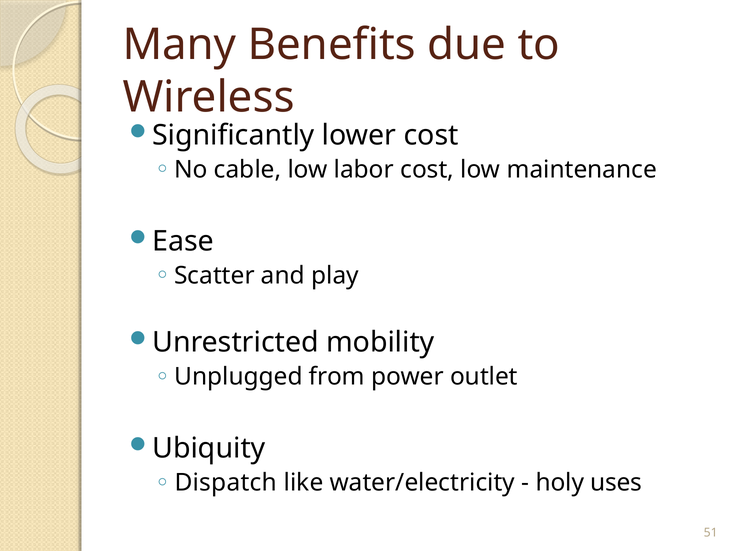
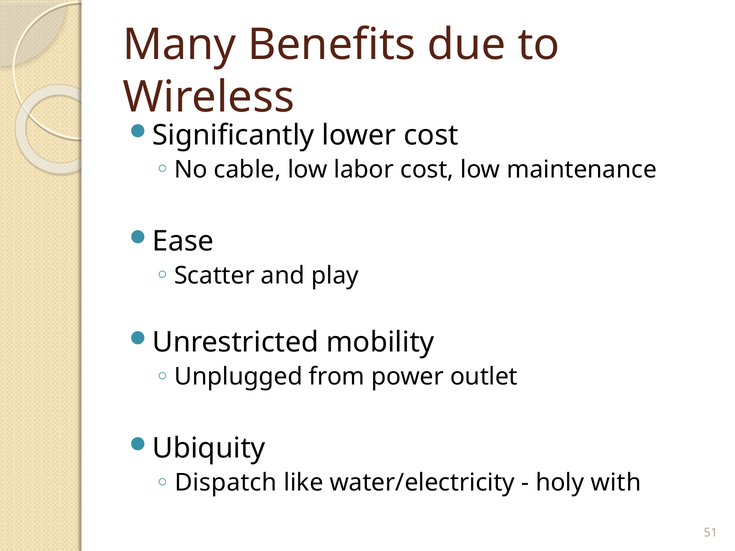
uses: uses -> with (616, 483)
